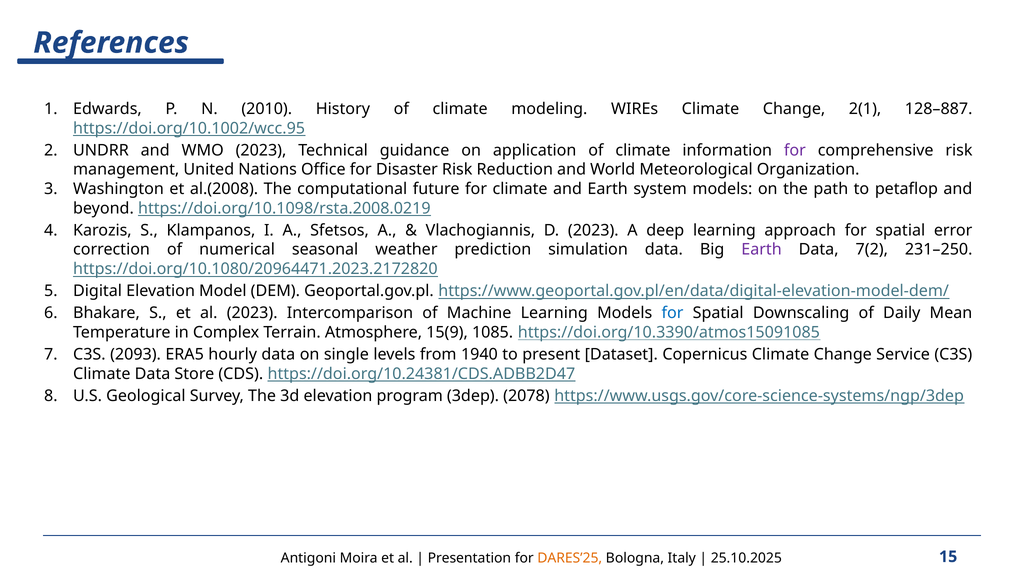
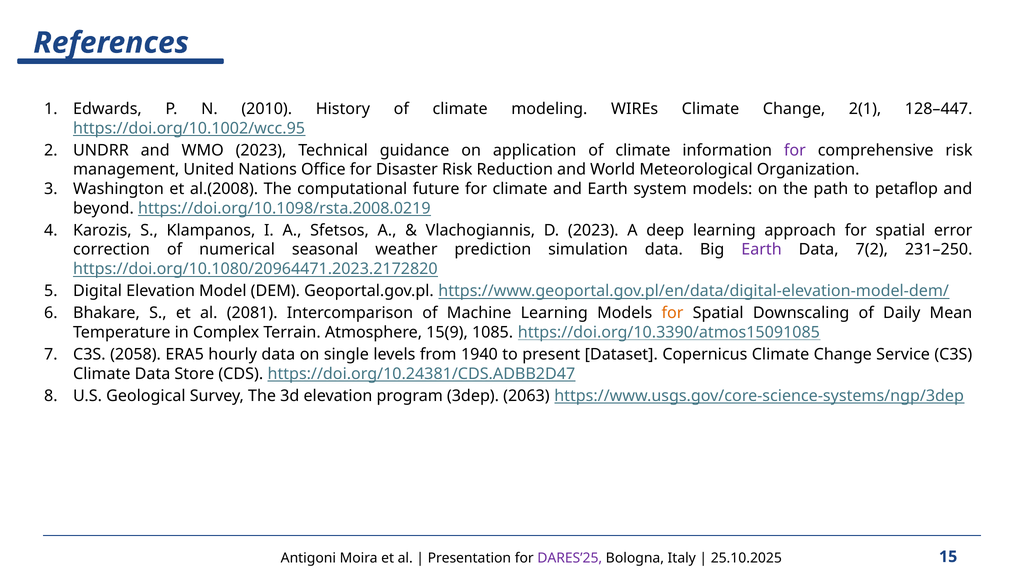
128–887: 128–887 -> 128–447 (939, 109)
al 2023: 2023 -> 2081 (252, 313)
for colour: blue -> orange (673, 313)
2093: 2093 -> 2058 (136, 354)
2078: 2078 -> 2063 (526, 396)
DARES’25 colour: orange -> purple (570, 558)
